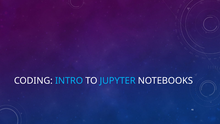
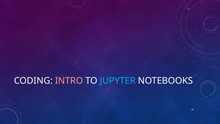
INTRO colour: light blue -> pink (69, 81)
